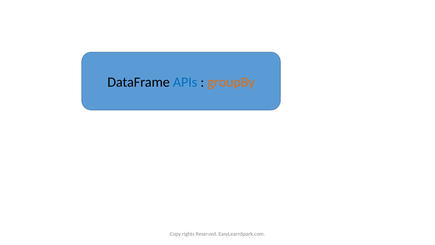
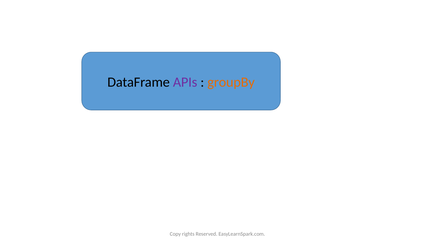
APIs colour: blue -> purple (185, 82)
